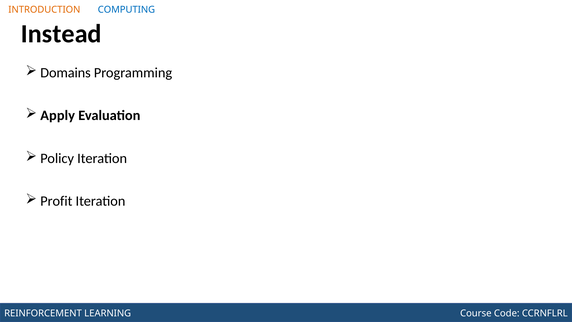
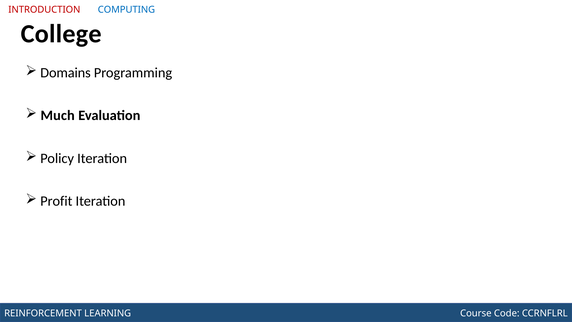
INTRODUCTION colour: orange -> red (44, 10)
Instead: Instead -> College (61, 34)
Apply: Apply -> Much (58, 115)
